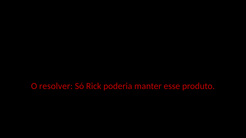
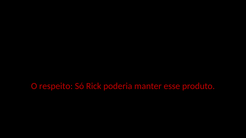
resolver: resolver -> respeito (56, 86)
